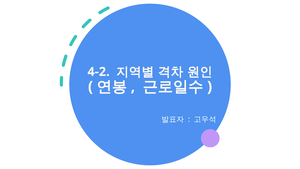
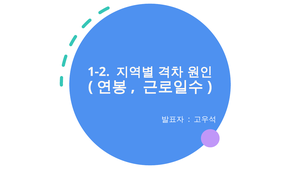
4-2: 4-2 -> 1-2 (99, 72)
